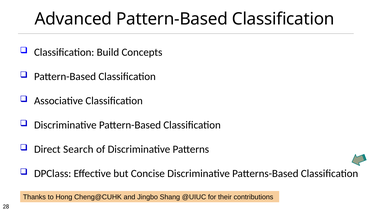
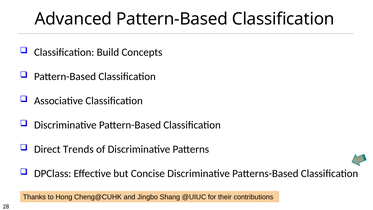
Search: Search -> Trends (78, 149)
